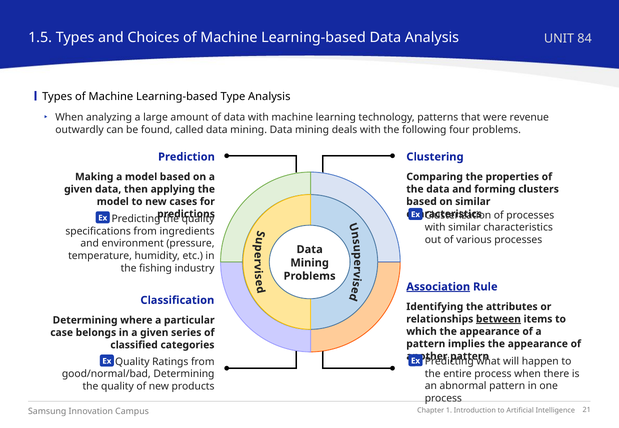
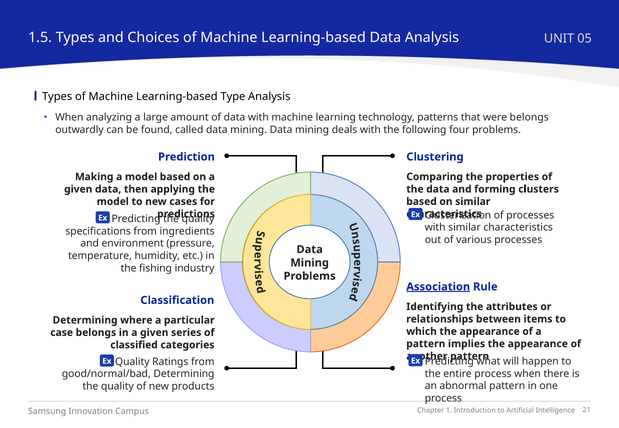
84: 84 -> 05 (585, 39)
were revenue: revenue -> belongs (529, 118)
between underline: present -> none (498, 320)
